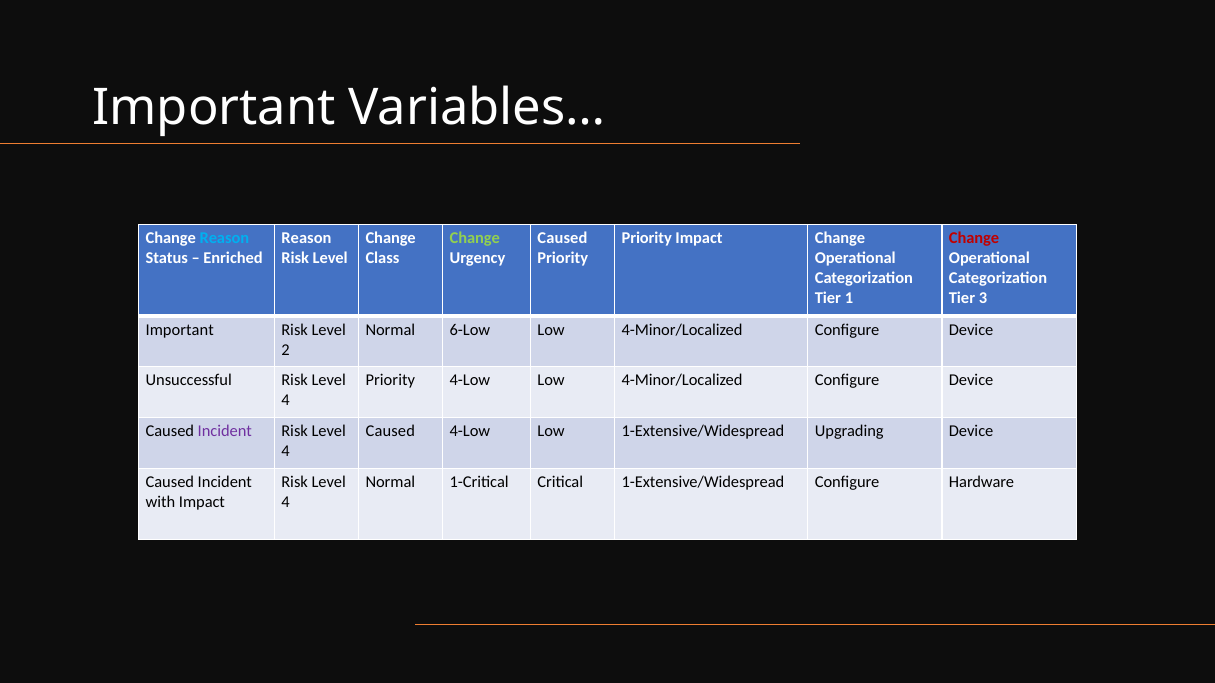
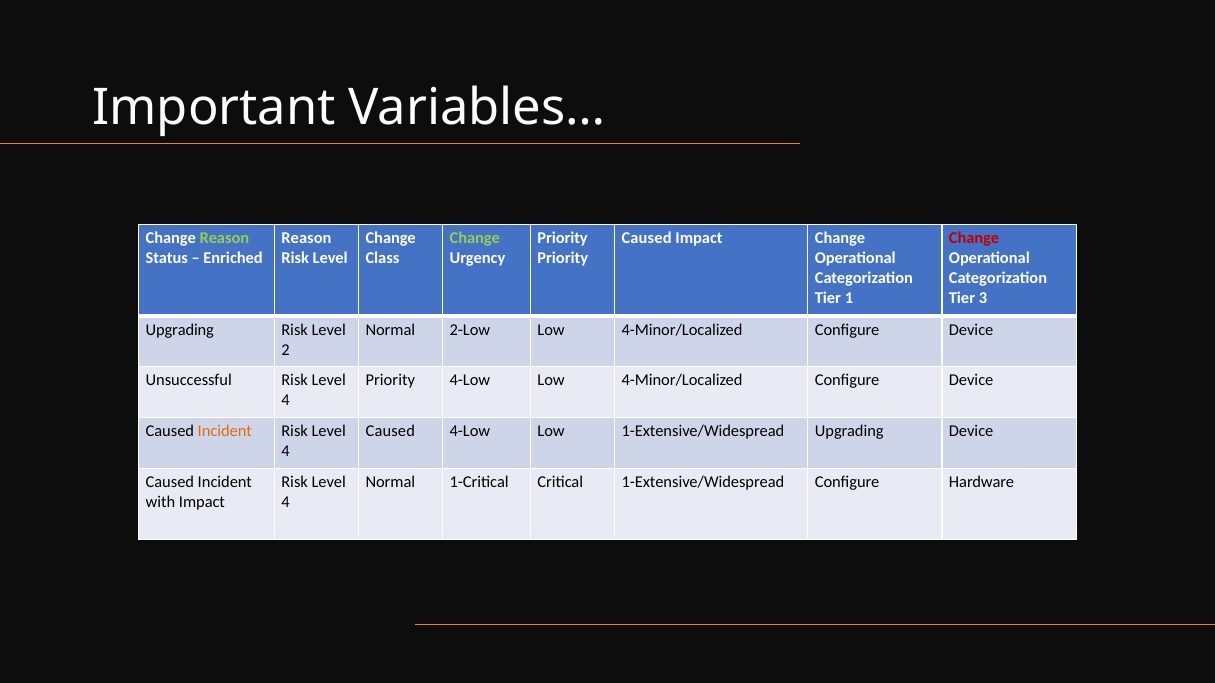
Reason colour: light blue -> light green (224, 238)
Caused: Caused -> Priority (563, 238)
Priority: Priority -> Caused (647, 238)
Important: Important -> Upgrading (180, 330)
6-Low: 6-Low -> 2-Low (470, 330)
Incident colour: purple -> orange (225, 431)
